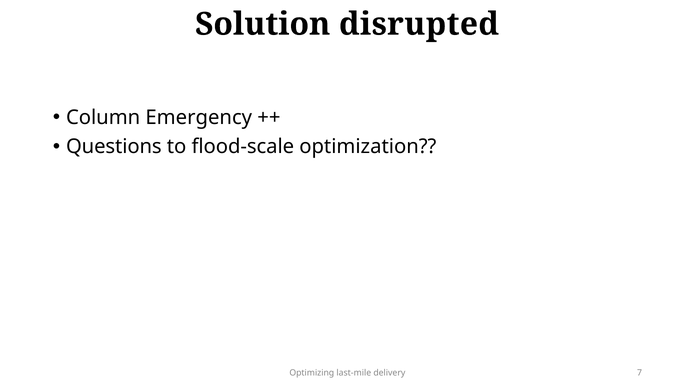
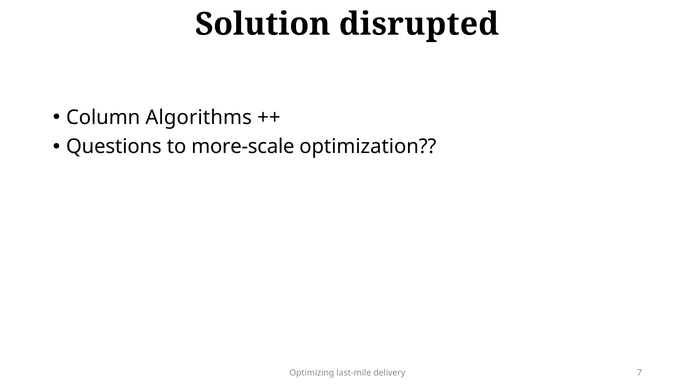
Emergency: Emergency -> Algorithms (199, 118)
flood-scale: flood-scale -> more-scale (243, 147)
